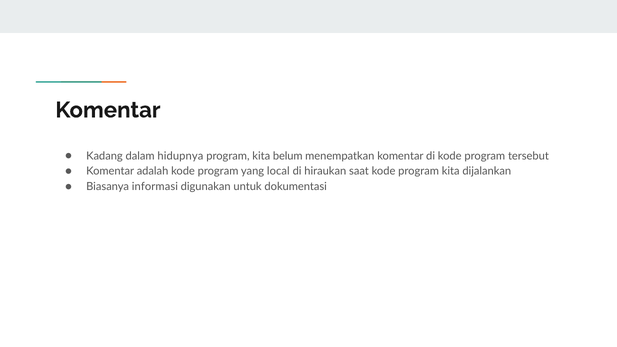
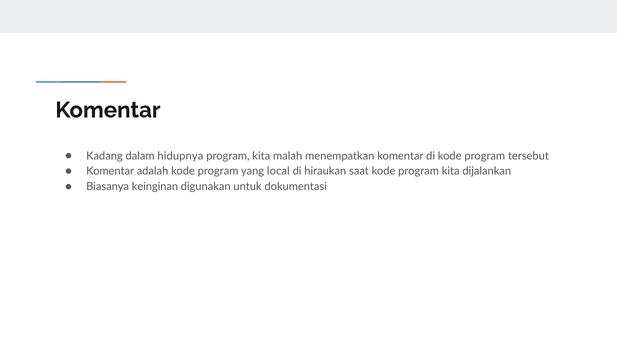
belum: belum -> malah (288, 156)
informasi: informasi -> keinginan (155, 187)
